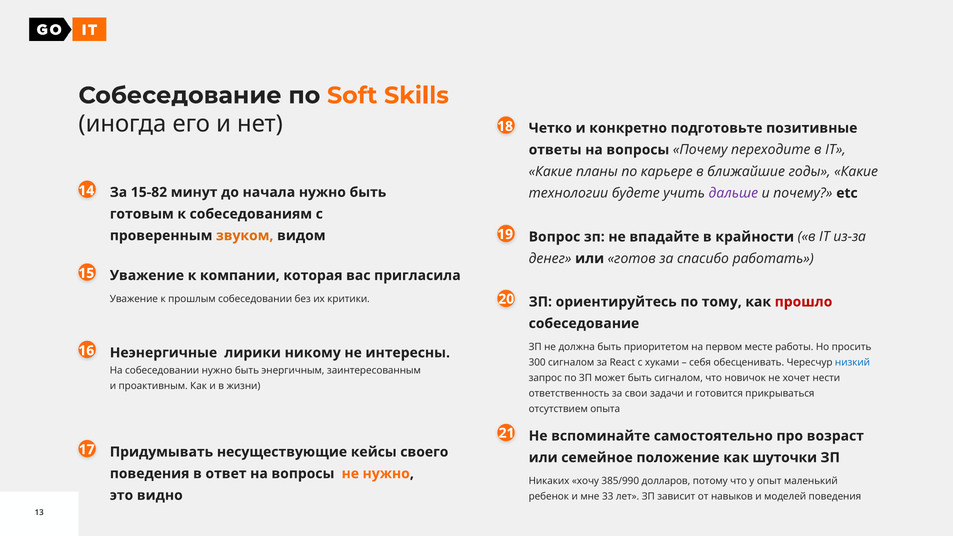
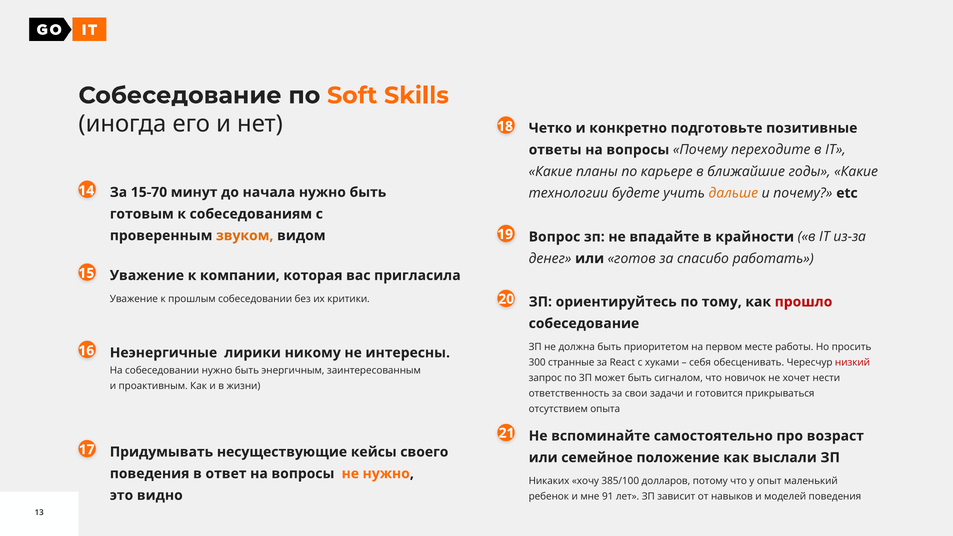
15-82: 15-82 -> 15-70 (149, 192)
дальше colour: purple -> orange (733, 193)
300 сигналом: сигналом -> странные (571, 363)
низкий colour: blue -> red (853, 363)
шуточки: шуточки -> выслали (785, 458)
385/990: 385/990 -> 385/100 (620, 481)
33: 33 -> 91 (608, 497)
